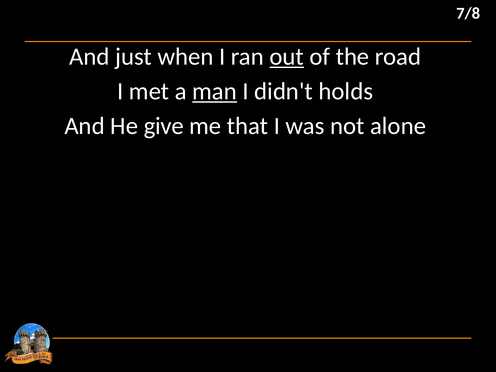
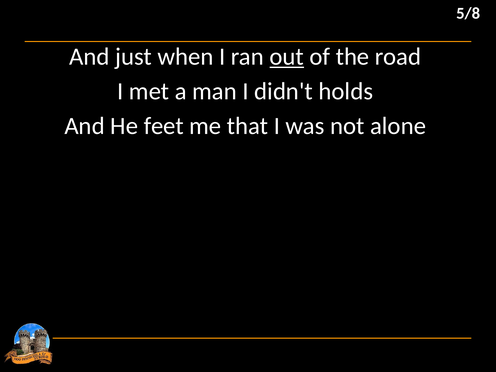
7/8: 7/8 -> 5/8 (468, 14)
man underline: present -> none (215, 91)
give: give -> feet (164, 126)
